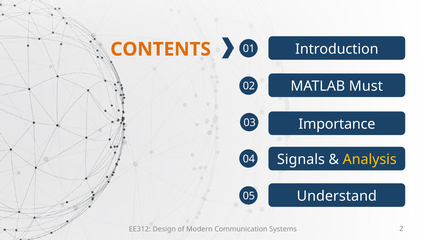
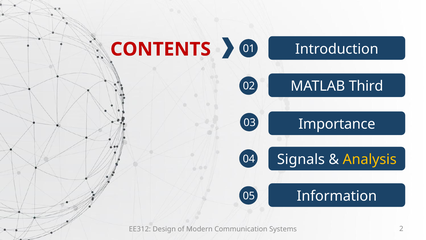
CONTENTS colour: orange -> red (161, 49)
Must: Must -> Third (366, 86)
Understand: Understand -> Information (337, 196)
